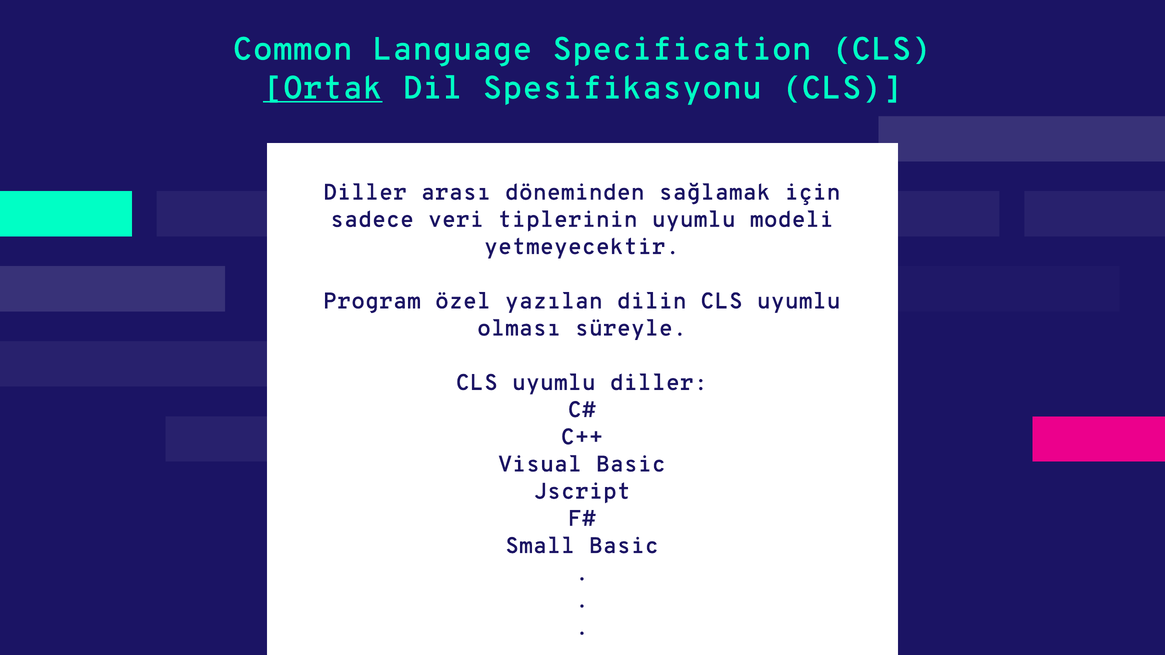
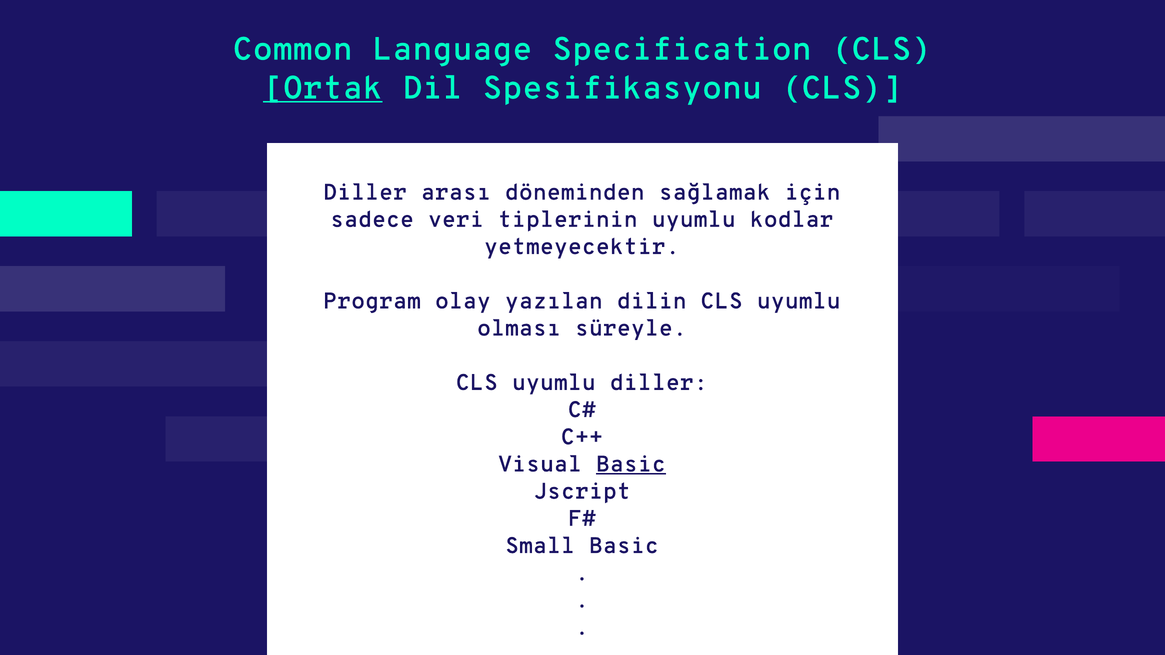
modeli: modeli -> kodlar (792, 219)
özel: özel -> olay (463, 301)
Basic underline: none -> present (631, 464)
